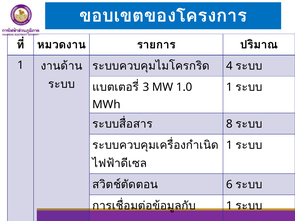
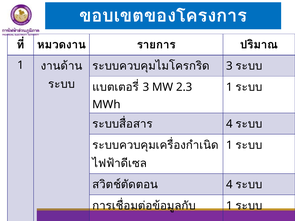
4: 4 -> 3 (229, 66)
1.0: 1.0 -> 2.3 (184, 87)
8: 8 -> 4 (229, 124)
6: 6 -> 4 (229, 185)
